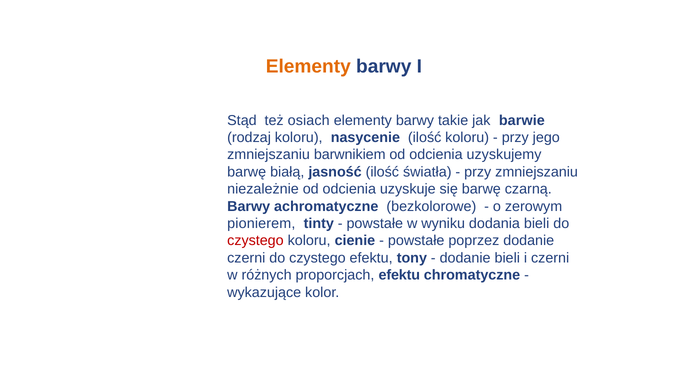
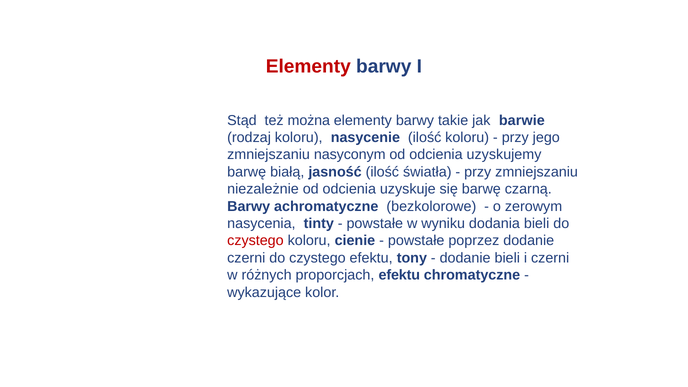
Elementy colour: orange -> red (308, 66)
osiach: osiach -> można (309, 120)
barwnikiem: barwnikiem -> nasyconym (350, 155)
pionierem: pionierem -> nasycenia (261, 224)
